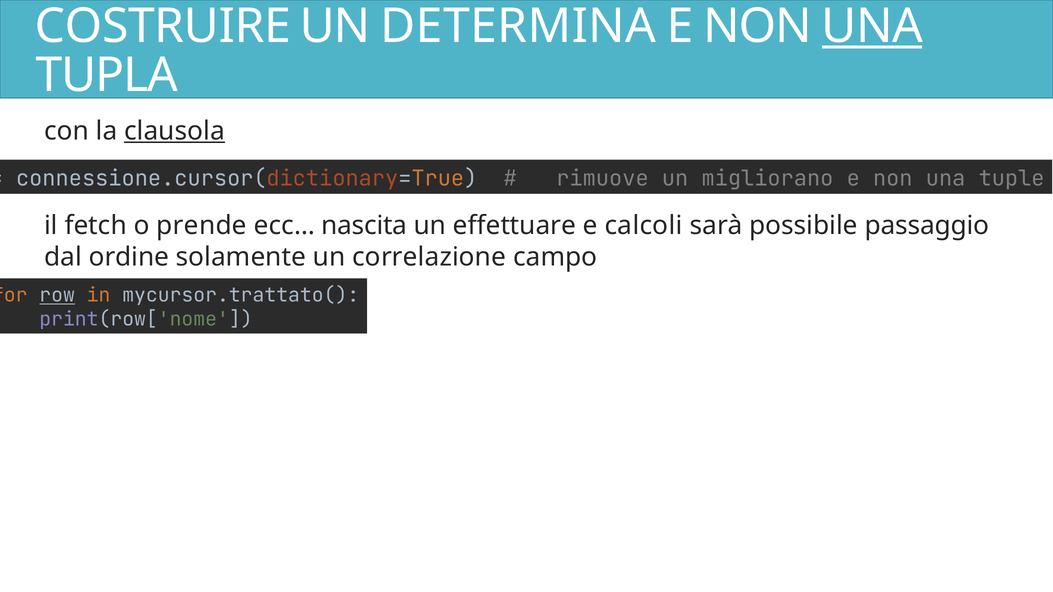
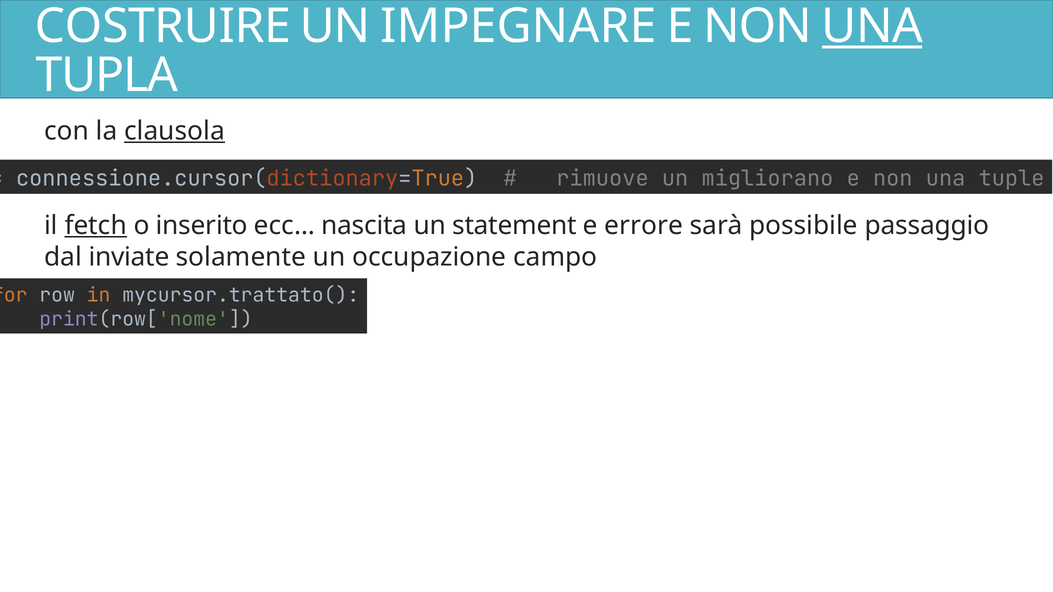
DETERMINA: DETERMINA -> IMPEGNARE (518, 26)
fetch underline: none -> present (96, 226)
prende: prende -> inserito (202, 226)
effettuare: effettuare -> statement (515, 226)
calcoli: calcoli -> errore (644, 226)
ordine: ordine -> inviate (129, 257)
correlazione: correlazione -> occupazione (429, 257)
row underline: present -> none (57, 296)
